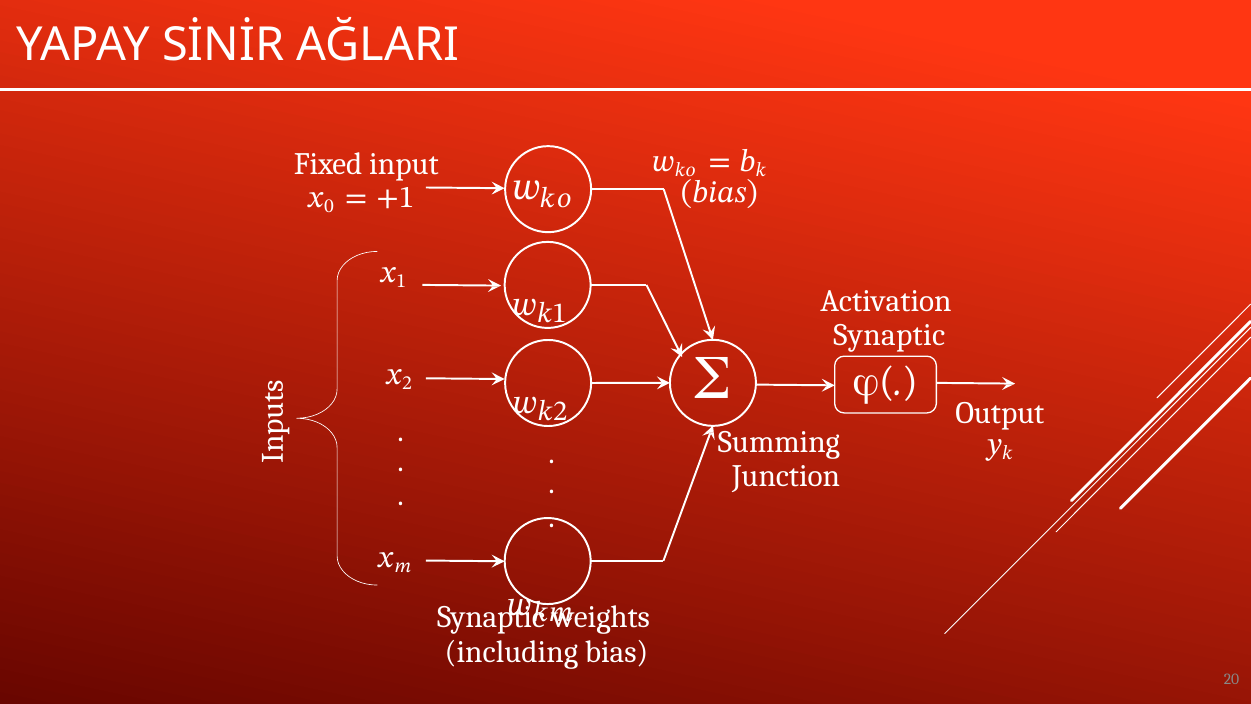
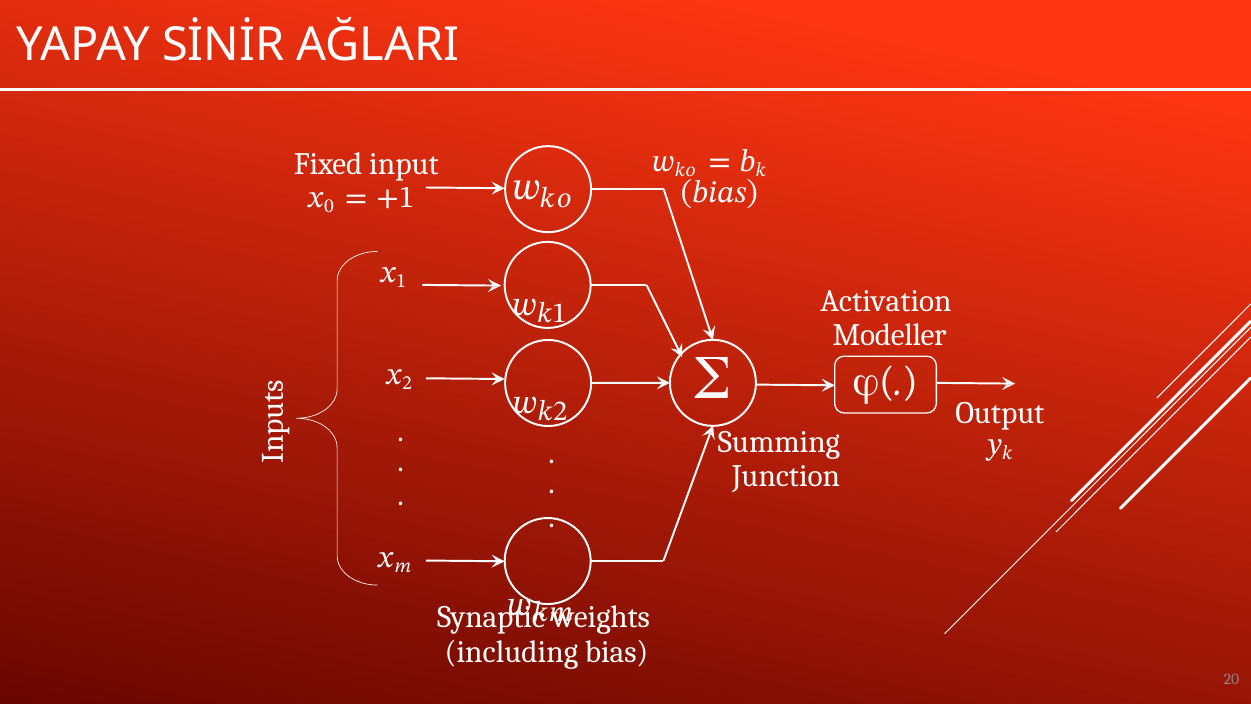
Synaptic: Synaptic -> Modeller (890, 335)
